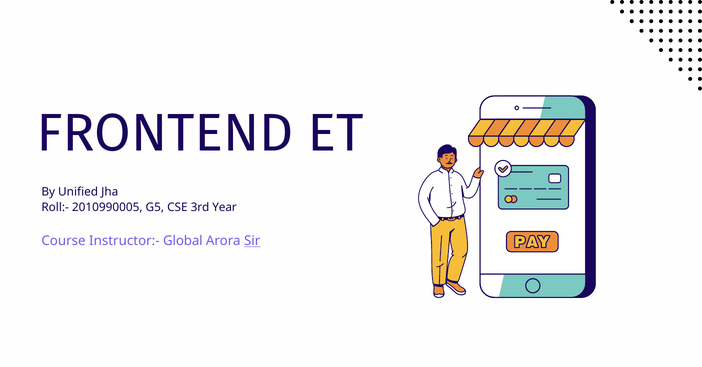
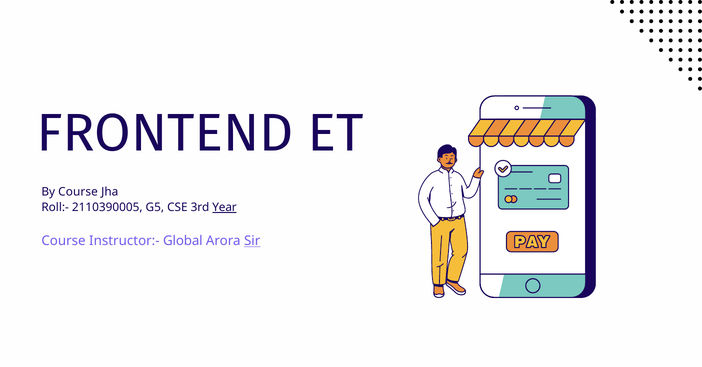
By Unified: Unified -> Course (78, 192)
2010990005: 2010990005 -> 2110390005 (107, 208)
Year underline: none -> present (225, 208)
